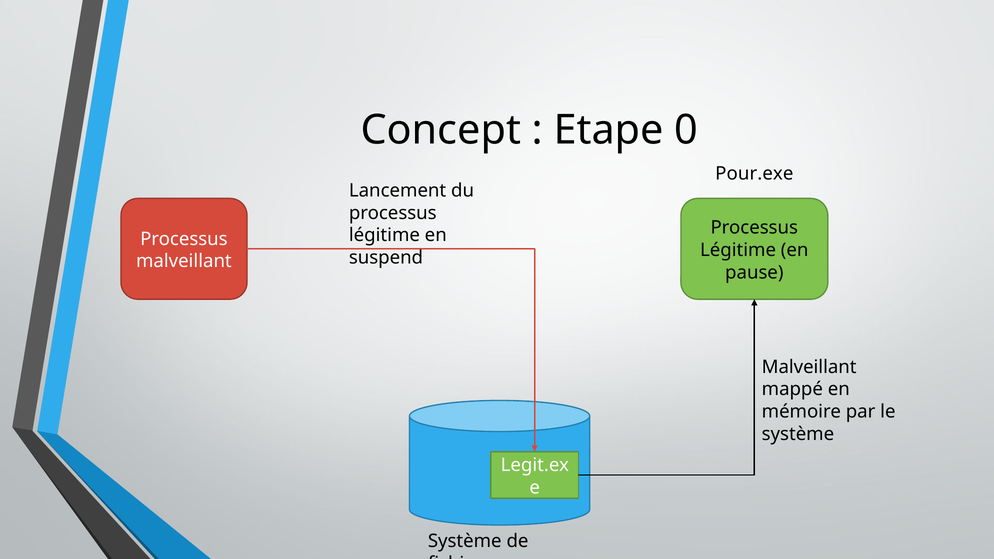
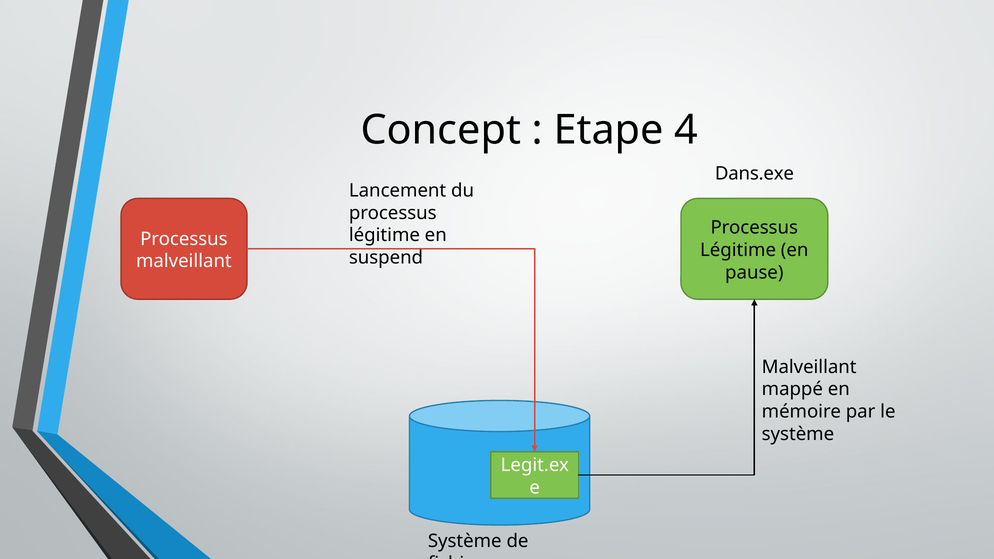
0: 0 -> 4 (686, 130)
Pour.exe: Pour.exe -> Dans.exe (754, 174)
